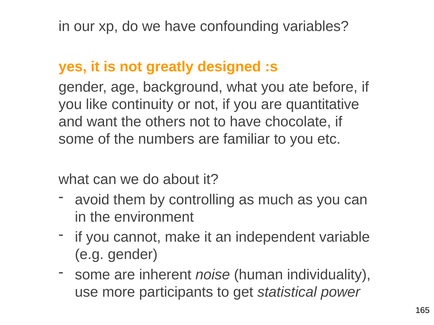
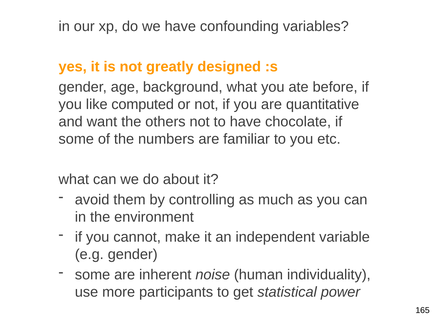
continuity: continuity -> computed (143, 104)
